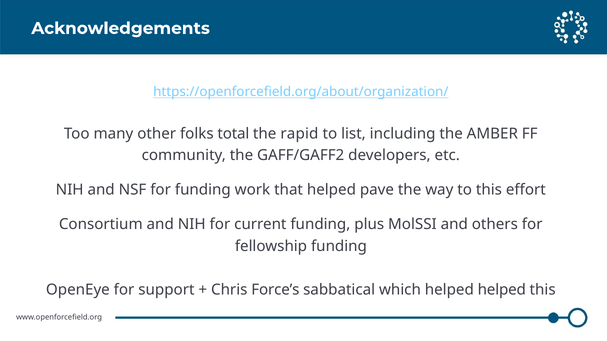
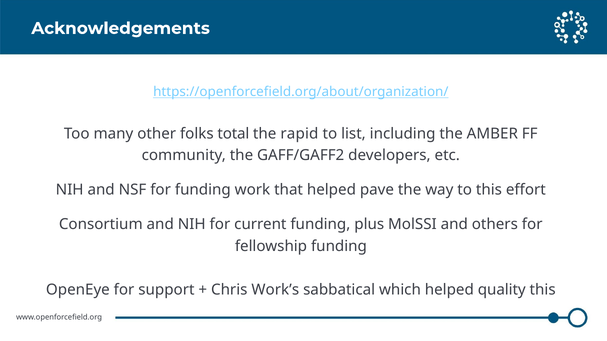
Force’s: Force’s -> Work’s (275, 290)
helped helped: helped -> quality (502, 290)
